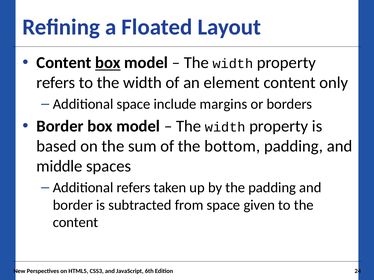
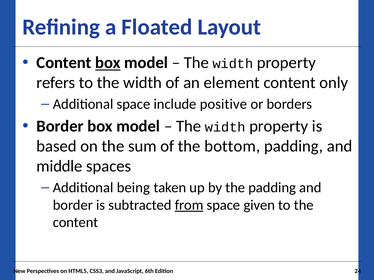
margins: margins -> positive (223, 104)
Additional refers: refers -> being (133, 188)
from underline: none -> present (189, 205)
